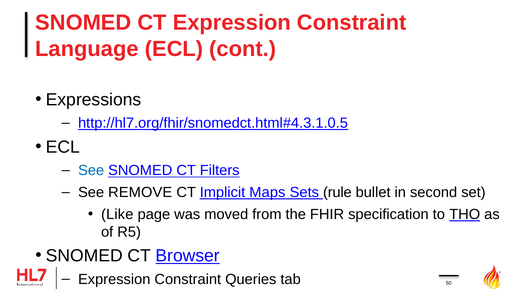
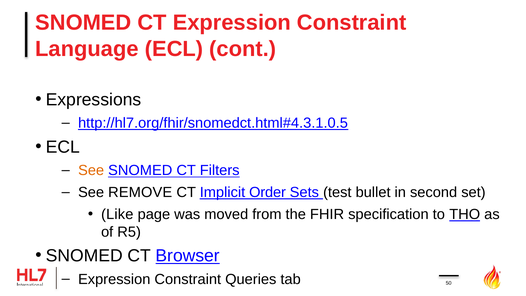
See colour: blue -> orange (91, 170)
Maps: Maps -> Order (268, 192)
rule: rule -> test (337, 192)
